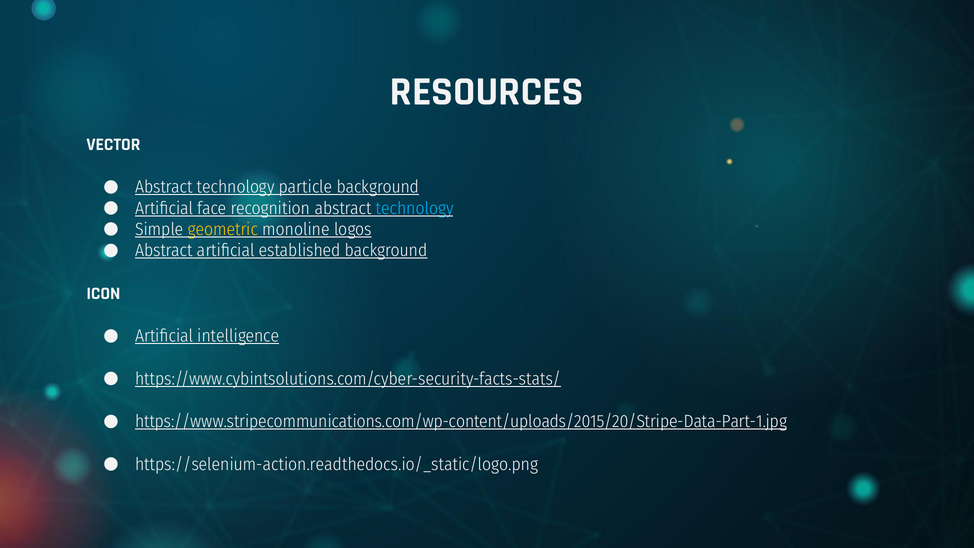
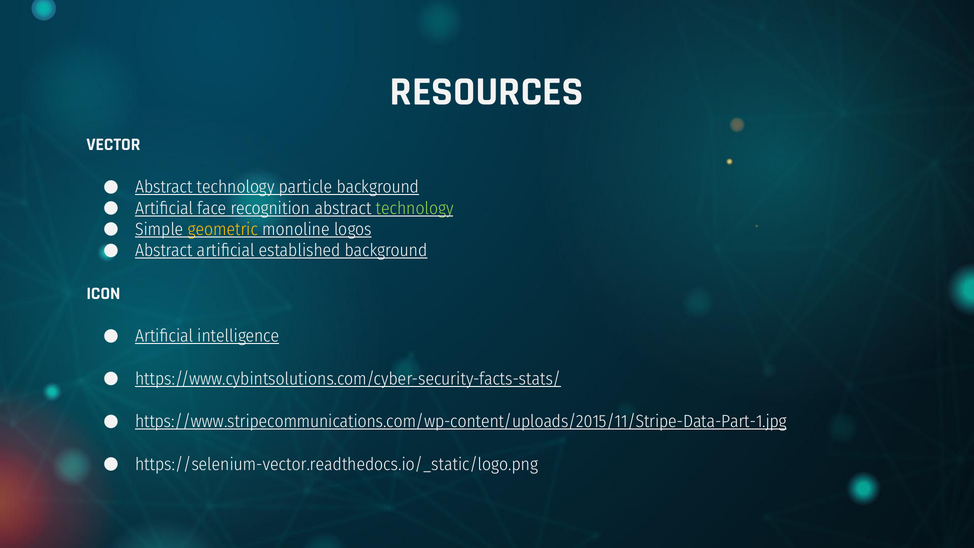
technology colour: light blue -> light green (415, 208)
https://www.stripecommunications.com/wp-content/uploads/2015/20/Stripe-Data-Part-1.jpg: https://www.stripecommunications.com/wp-content/uploads/2015/20/Stripe-Data-Part-1.jpg -> https://www.stripecommunications.com/wp-content/uploads/2015/11/Stripe-Data-Part-1.jpg (461, 421)
https://selenium-action.readthedocs.io/_static/logo.png: https://selenium-action.readthedocs.io/_static/logo.png -> https://selenium-vector.readthedocs.io/_static/logo.png (337, 464)
